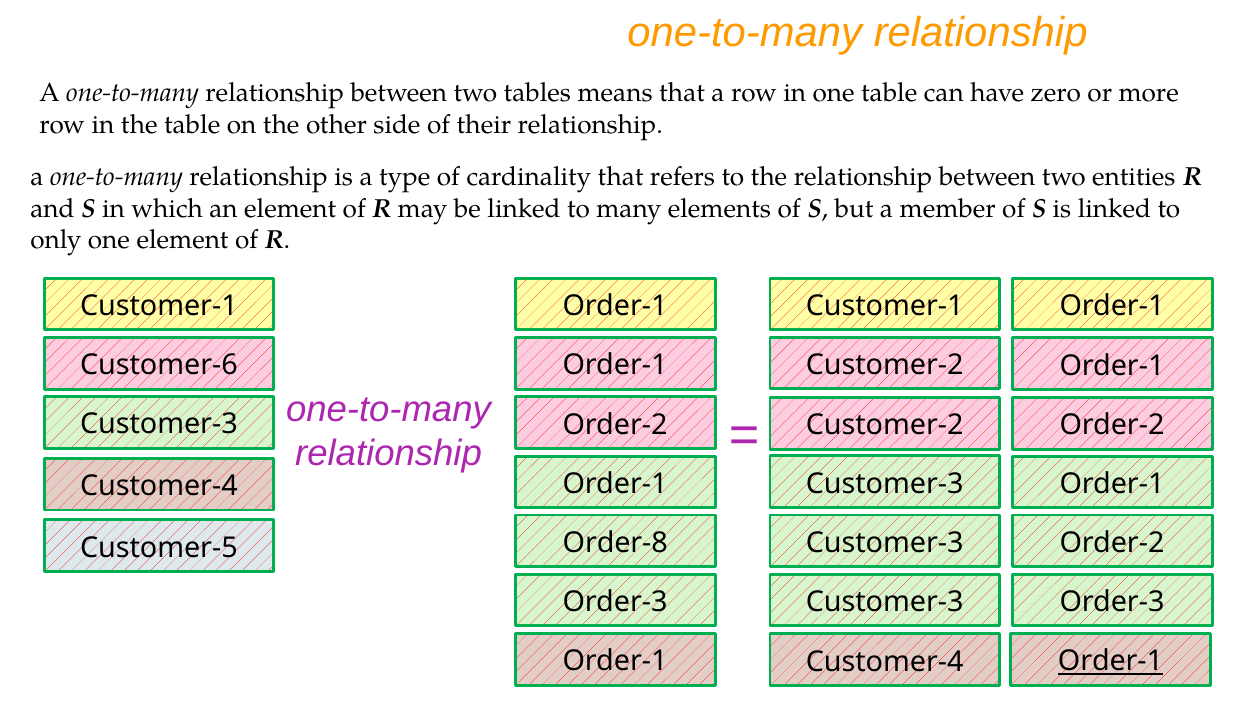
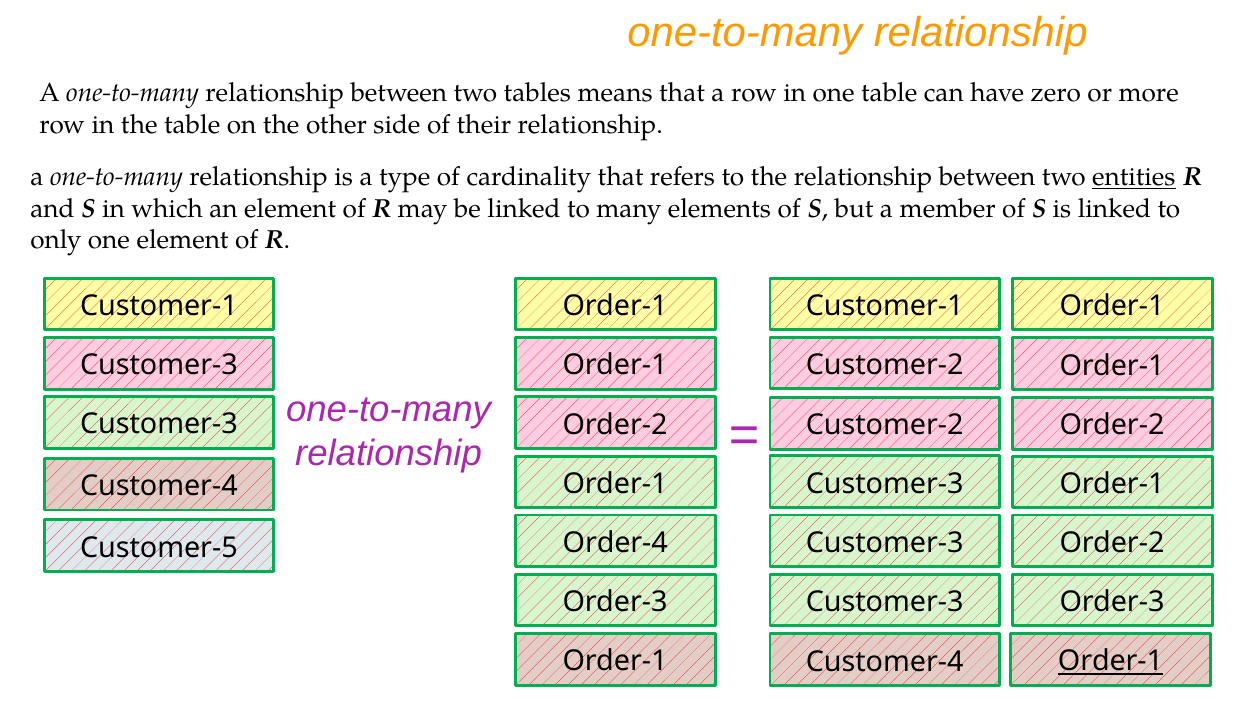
entities underline: none -> present (1134, 177)
Customer-6: Customer-6 -> Customer-3 (159, 365)
Order-8: Order-8 -> Order-4 (615, 543)
